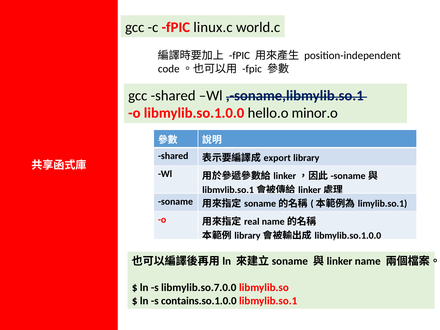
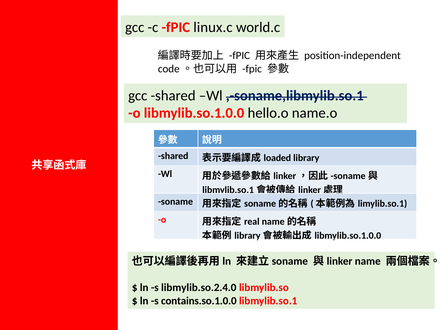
minor.o: minor.o -> name.o (315, 113)
export: export -> loaded (277, 158)
libmylib.so.7.0.0: libmylib.so.7.0.0 -> libmylib.so.2.4.0 (199, 288)
